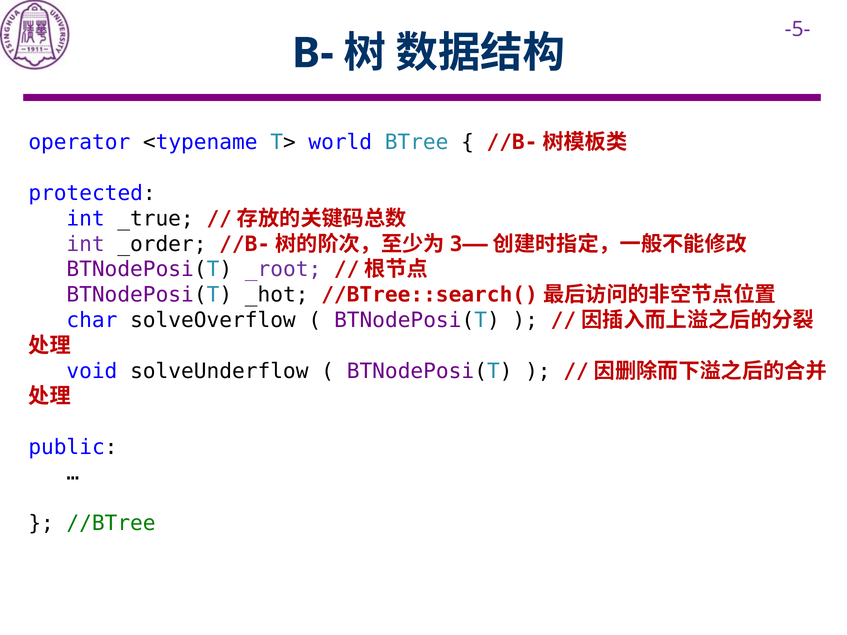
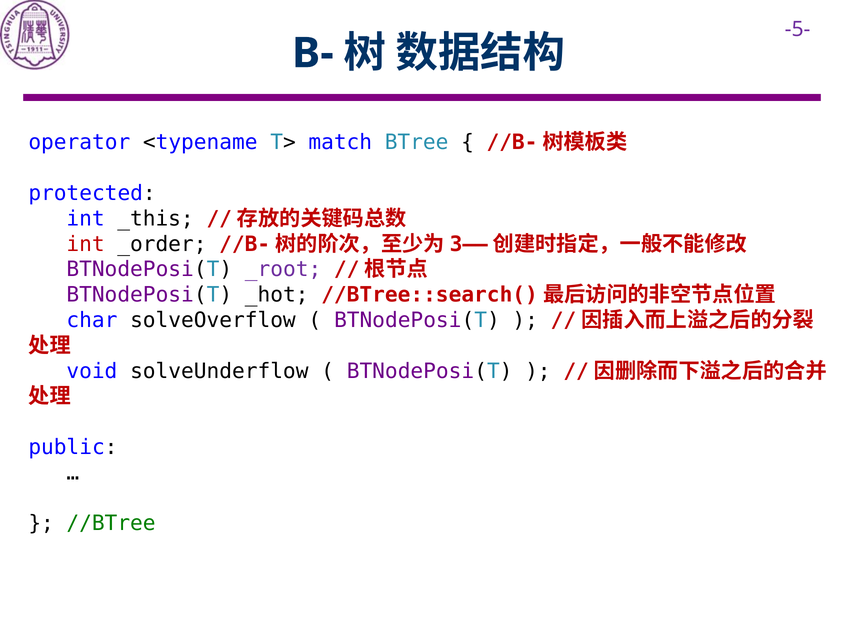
world: world -> match (340, 143)
_true: _true -> _this (156, 219)
int colour: purple -> red (86, 244)
